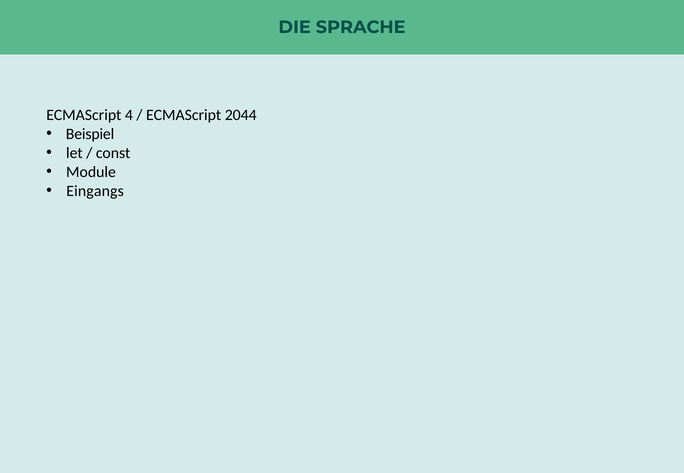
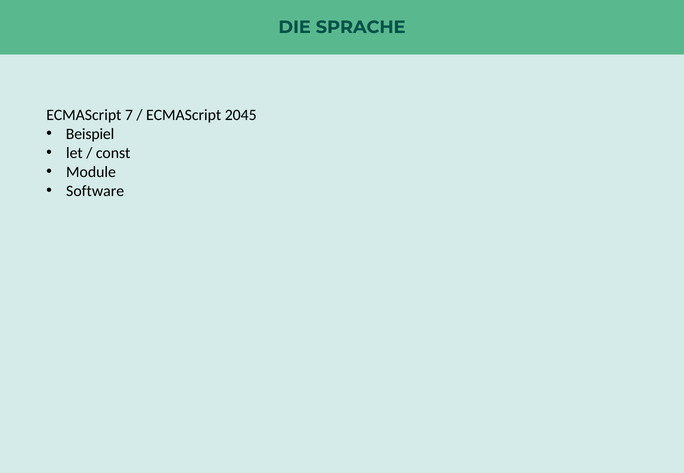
4: 4 -> 7 (129, 115)
2044: 2044 -> 2045 (241, 115)
Eingangs: Eingangs -> Software (95, 191)
